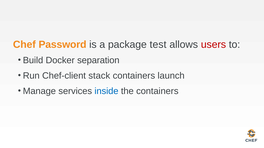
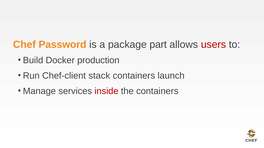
test: test -> part (158, 45)
separation: separation -> production (98, 61)
inside colour: blue -> red (106, 91)
